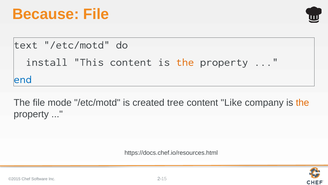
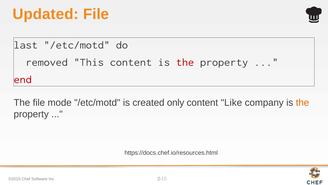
Because: Because -> Updated (46, 14)
text: text -> last (26, 45)
install: install -> removed (47, 62)
the colour: orange -> red (185, 62)
end colour: blue -> red (23, 79)
tree: tree -> only (176, 102)
